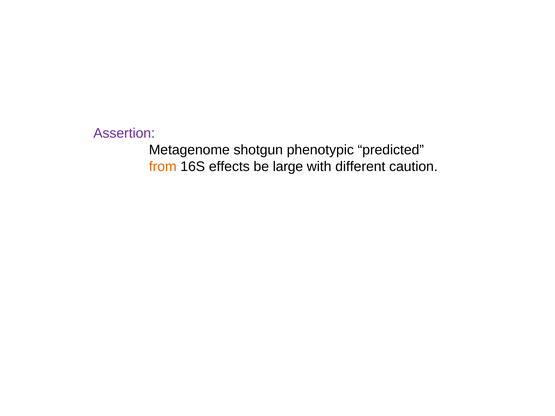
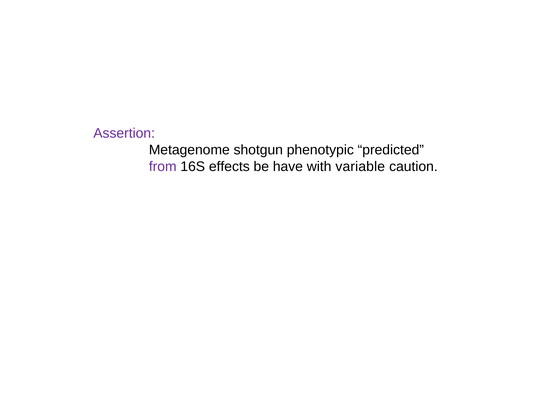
from colour: orange -> purple (163, 167)
large: large -> have (288, 167)
different: different -> variable (360, 167)
